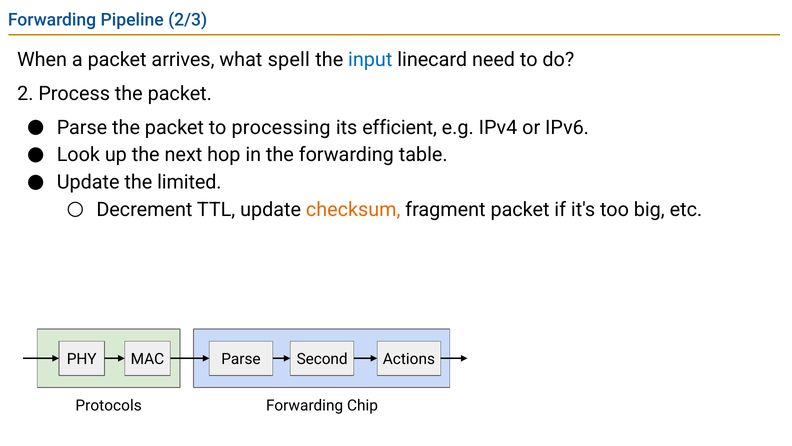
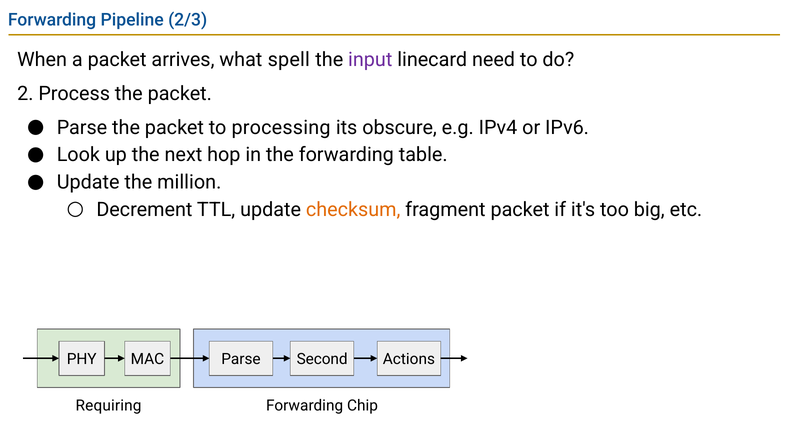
input colour: blue -> purple (370, 60)
efficient: efficient -> obscure (400, 127)
limited: limited -> million (189, 182)
Protocols: Protocols -> Requiring (109, 405)
